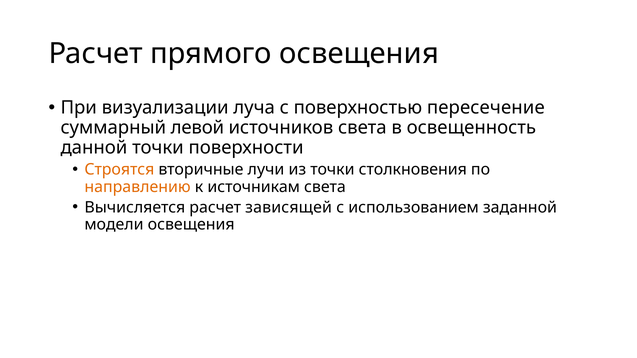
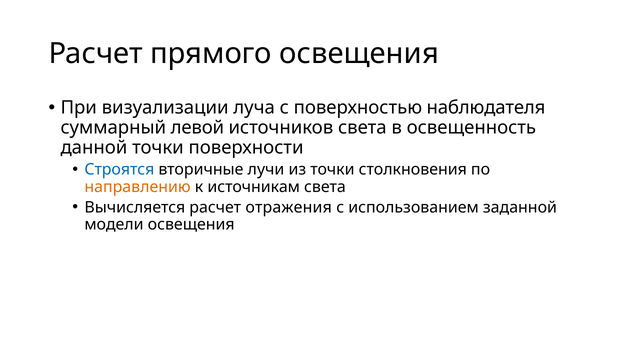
пересечение: пересечение -> наблюдателя (486, 108)
Строятся colour: orange -> blue (119, 170)
зависящей: зависящей -> отражения (289, 207)
